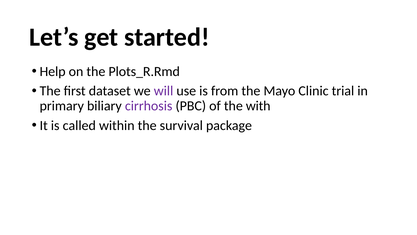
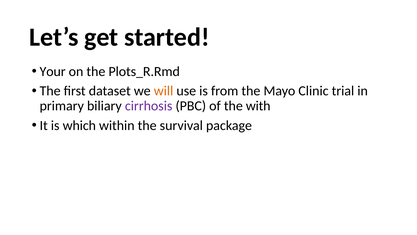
Help: Help -> Your (53, 71)
will colour: purple -> orange (164, 91)
called: called -> which (79, 125)
